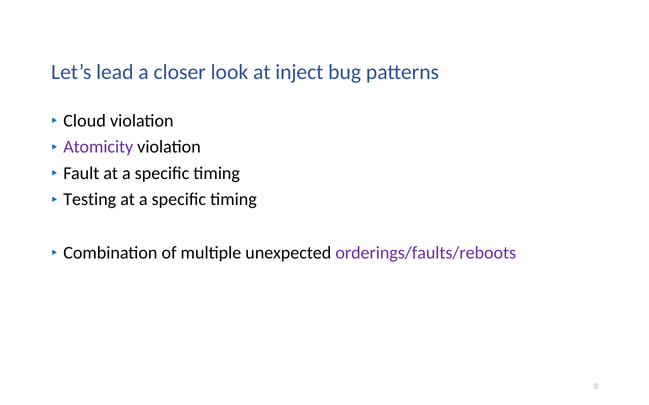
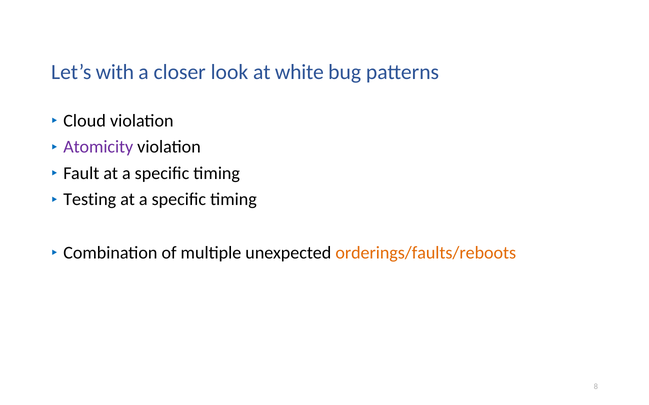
lead: lead -> with (115, 72)
inject: inject -> white (299, 72)
orderings/faults/reboots colour: purple -> orange (426, 253)
